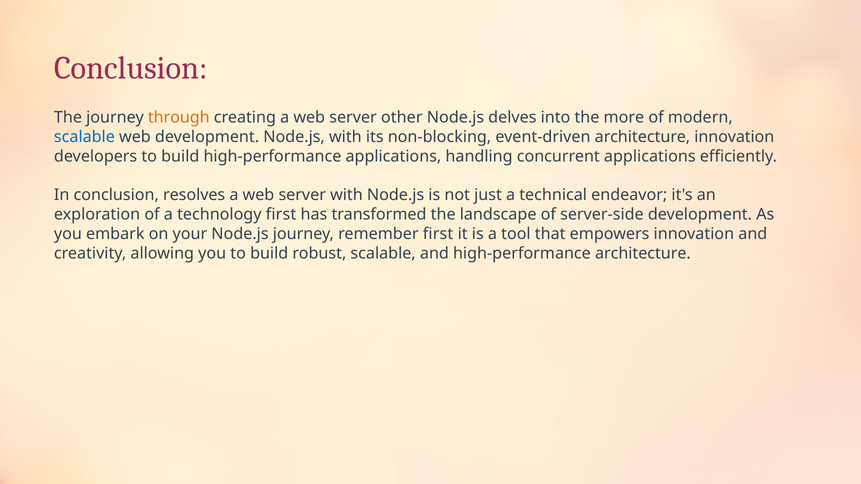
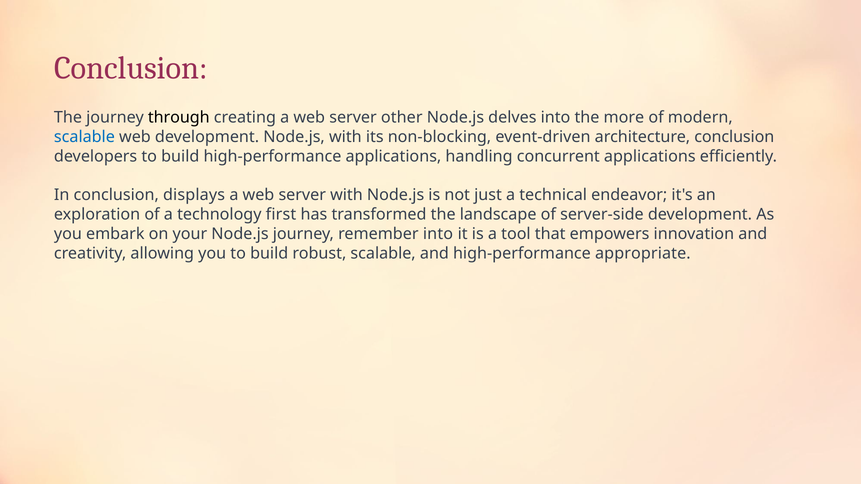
through colour: orange -> black (179, 118)
architecture innovation: innovation -> conclusion (734, 137)
resolves: resolves -> displays (194, 195)
remember first: first -> into (438, 234)
high-performance architecture: architecture -> appropriate (643, 253)
